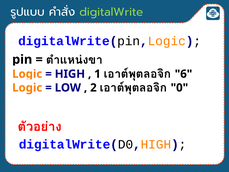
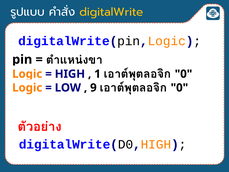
digitalWrite colour: light green -> yellow (111, 12)
6: 6 -> 0 (184, 74)
2: 2 -> 9 (93, 88)
